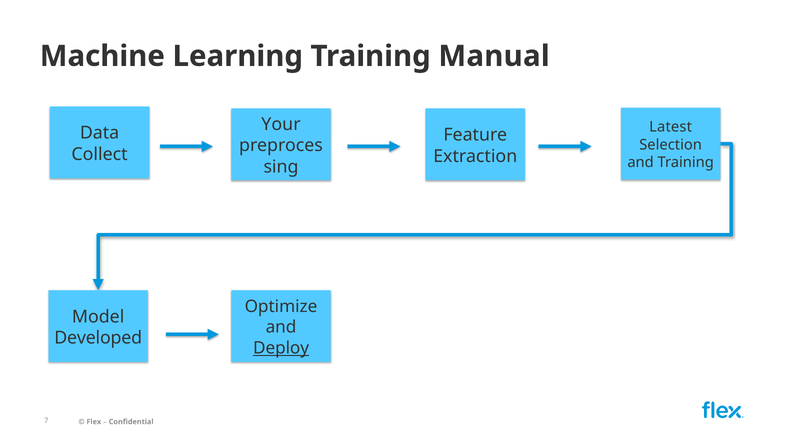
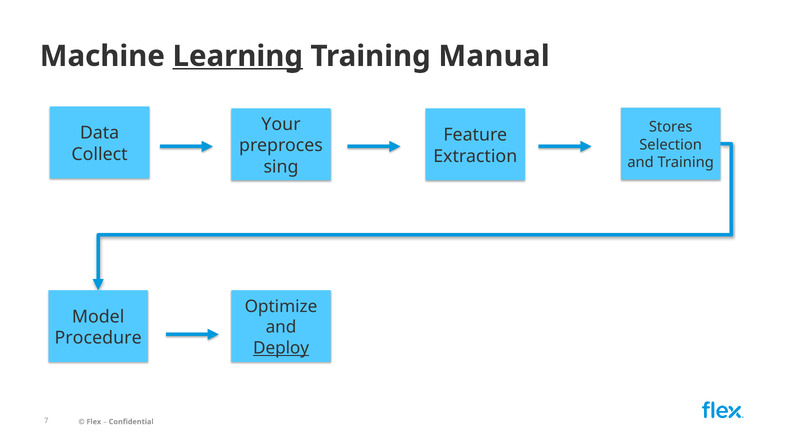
Learning underline: none -> present (238, 56)
Latest: Latest -> Stores (671, 127)
Developed: Developed -> Procedure (98, 338)
